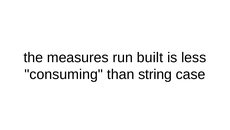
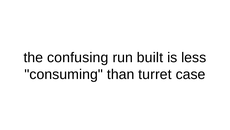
measures: measures -> confusing (78, 57)
string: string -> turret (155, 74)
